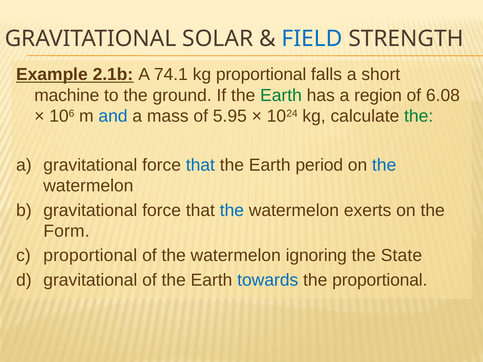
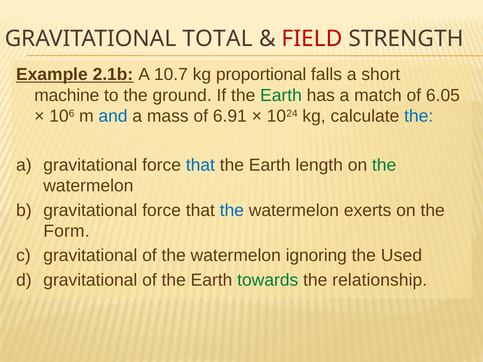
SOLAR: SOLAR -> TOTAL (218, 39)
FIELD colour: blue -> red (312, 39)
74.1: 74.1 -> 10.7 (171, 74)
region: region -> match (378, 95)
6.08: 6.08 -> 6.05 (443, 95)
5.95: 5.95 -> 6.91 (230, 116)
the colour: green -> blue (419, 116)
period: period -> length (319, 165)
the colour: blue -> green (384, 165)
proportional: proportional -> gravitational (90, 256)
State: State -> Used (401, 256)
towards colour: blue -> green (268, 280)
the proportional: proportional -> relationship (380, 280)
